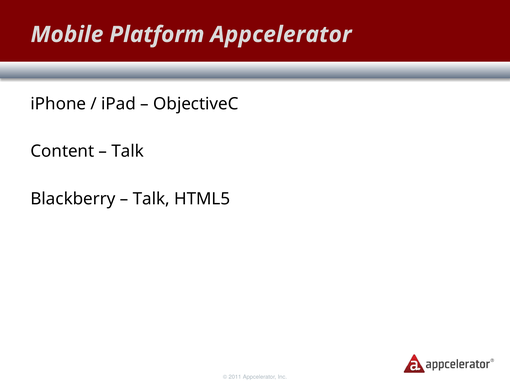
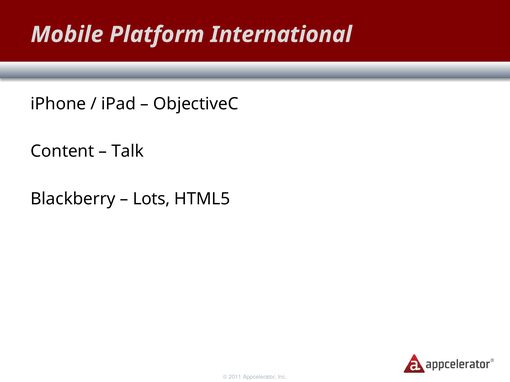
Platform Appcelerator: Appcelerator -> International (281, 35)
Talk: Talk -> Lots (151, 199)
